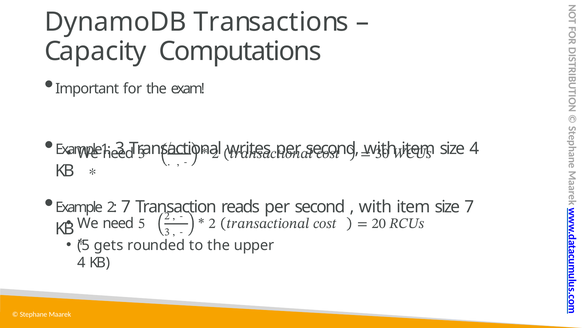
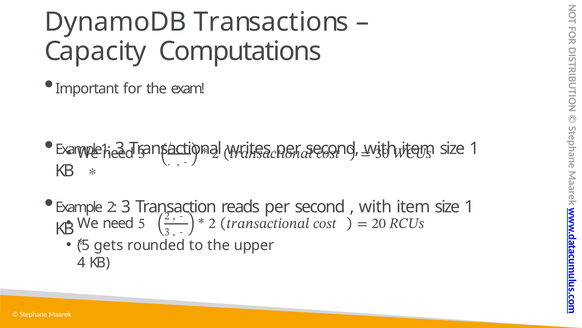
4: 4 -> 1 (474, 148)
2 7: 7 -> 3 (126, 206)
7: 7 -> 1 (469, 206)
